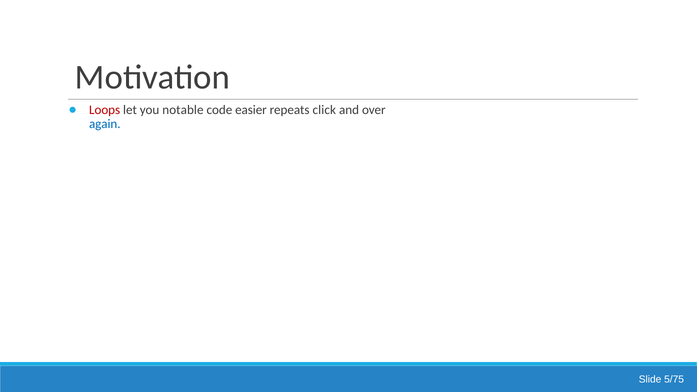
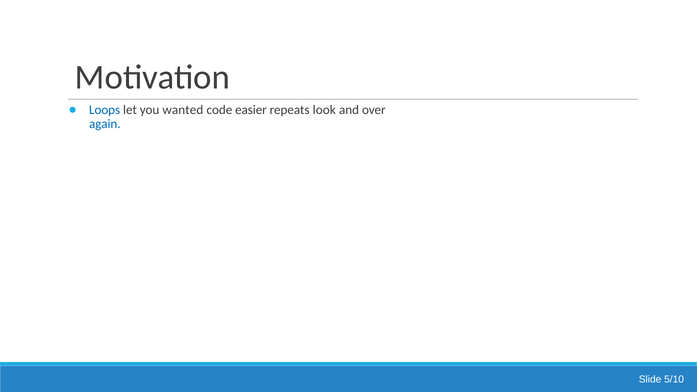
Loops colour: red -> blue (105, 110)
notable: notable -> wanted (183, 110)
click: click -> look (324, 110)
5/75: 5/75 -> 5/10 (674, 379)
